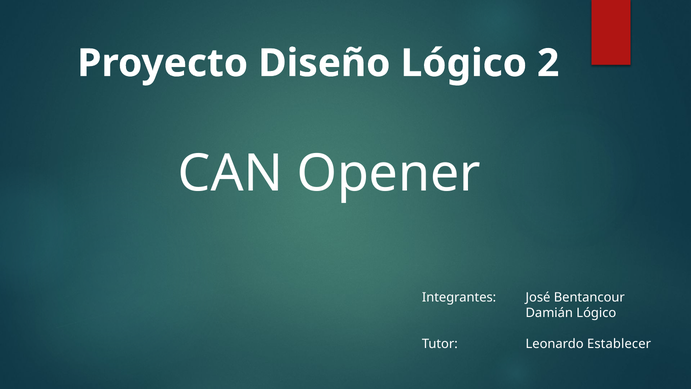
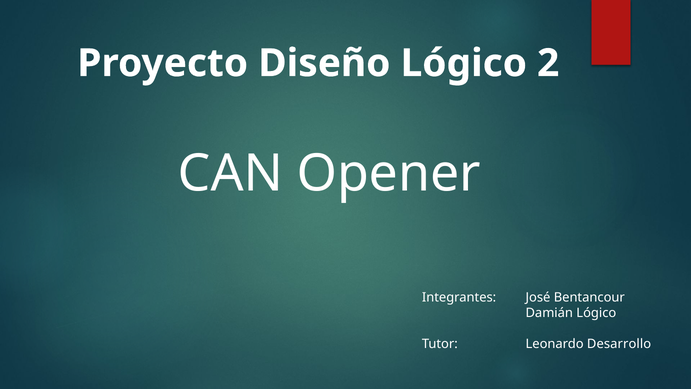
Establecer: Establecer -> Desarrollo (619, 344)
